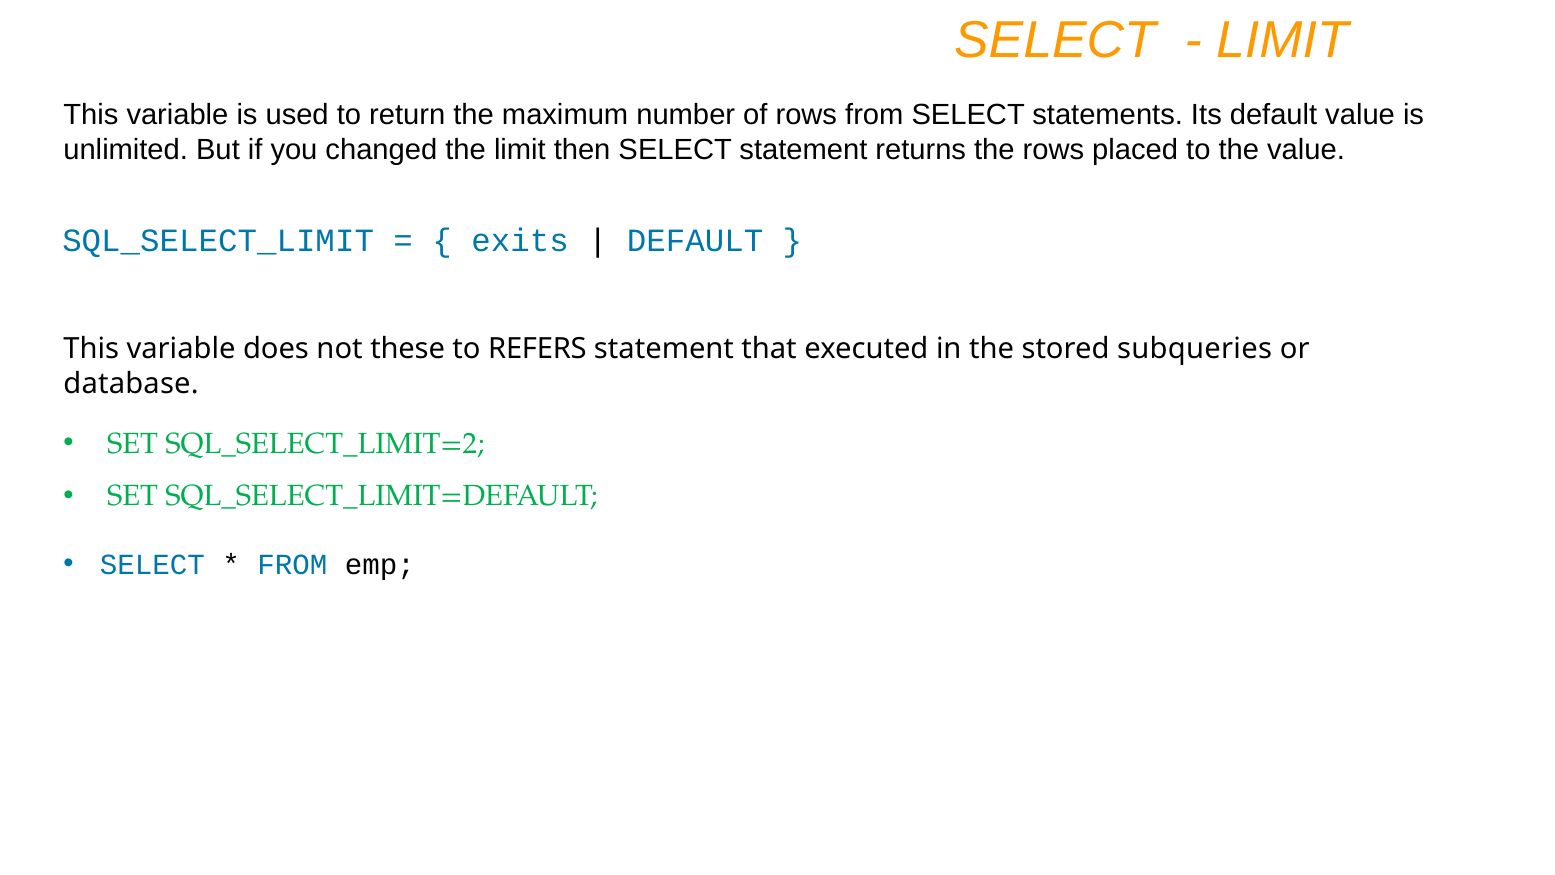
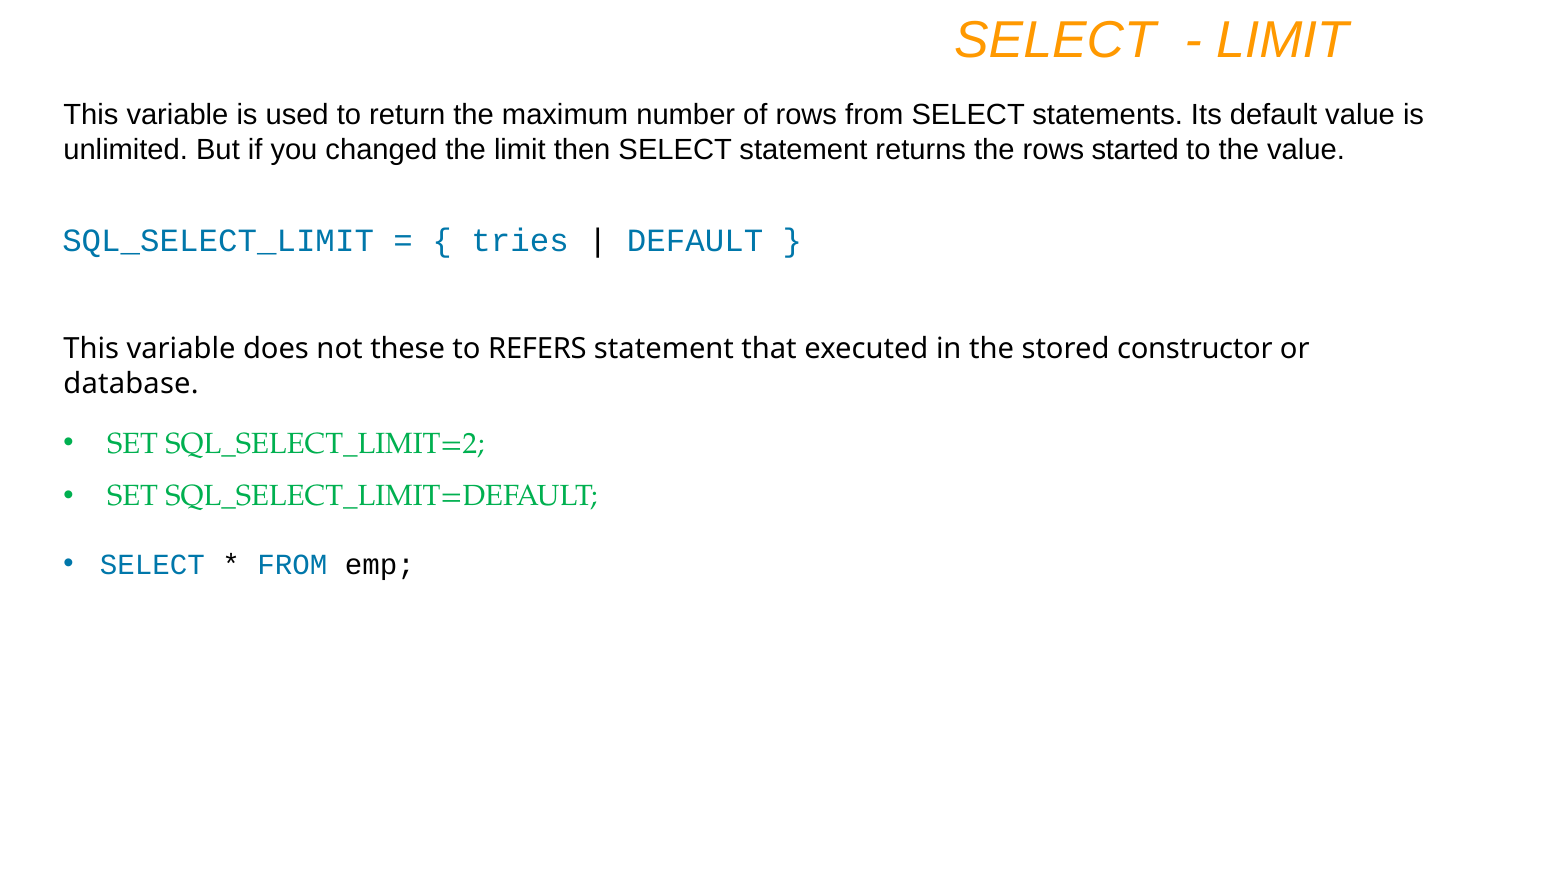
placed: placed -> started (1135, 150)
exits: exits -> tries (520, 241)
subqueries: subqueries -> constructor (1195, 349)
